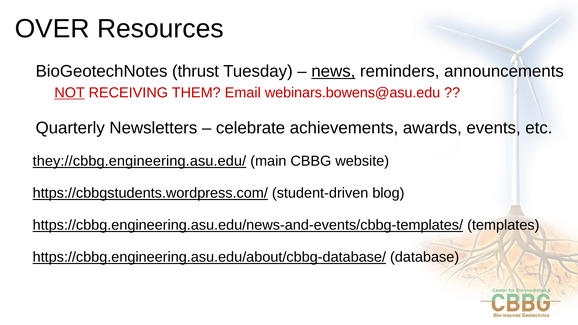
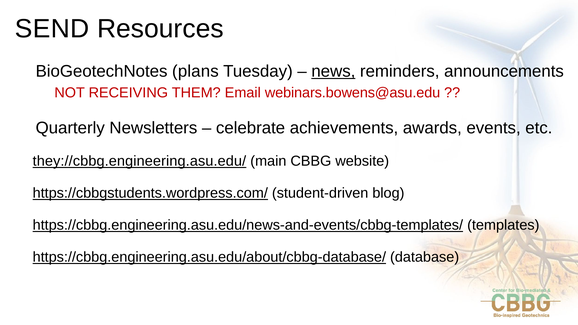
OVER: OVER -> SEND (52, 29)
thrust: thrust -> plans (195, 71)
NOT underline: present -> none (70, 93)
